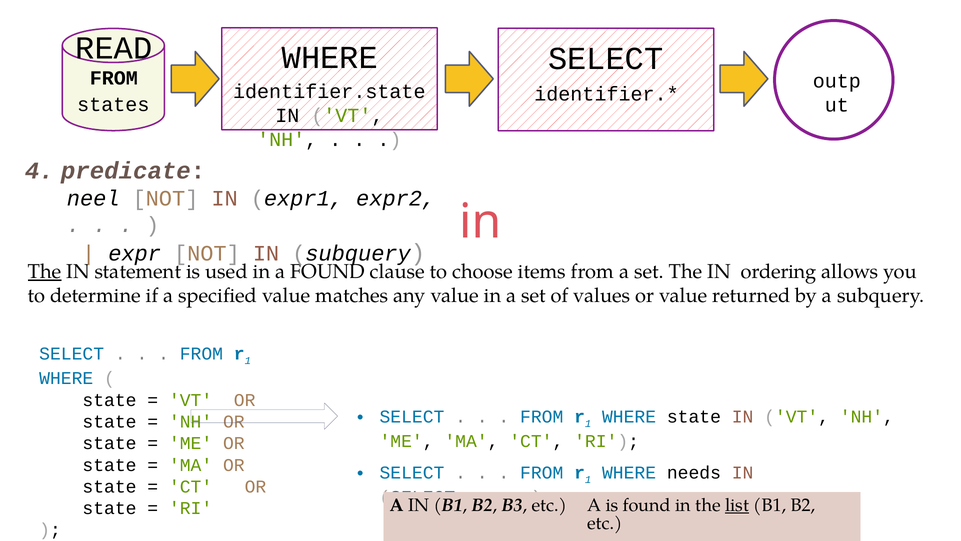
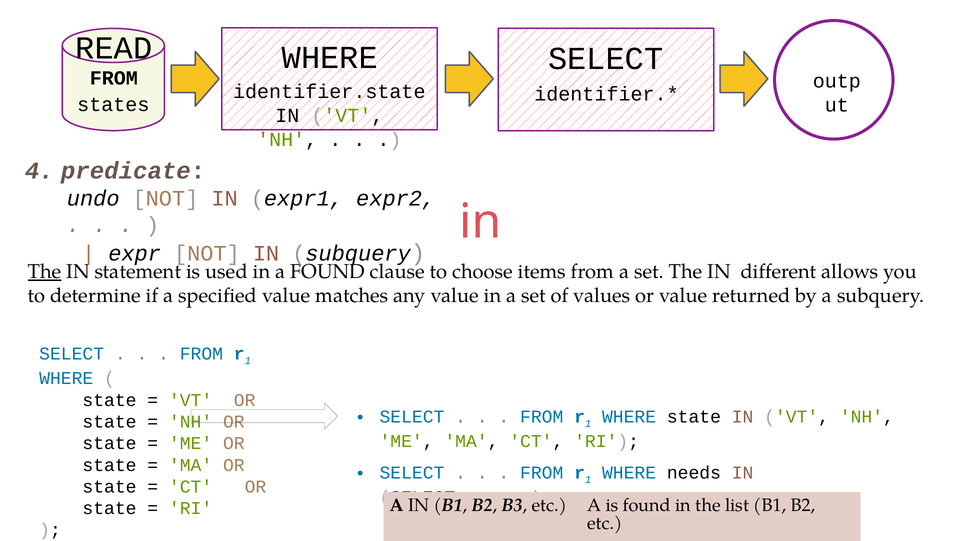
neel: neel -> undo (93, 198)
ordering: ordering -> different (779, 271)
list underline: present -> none (737, 505)
